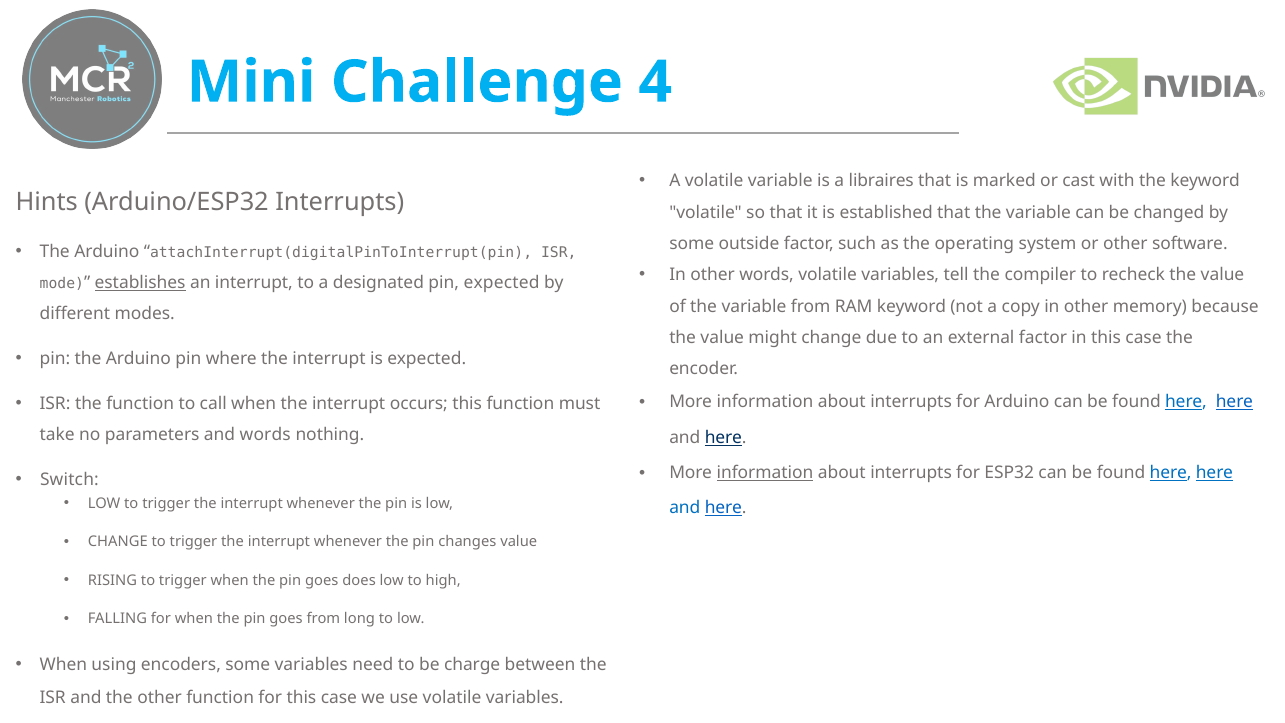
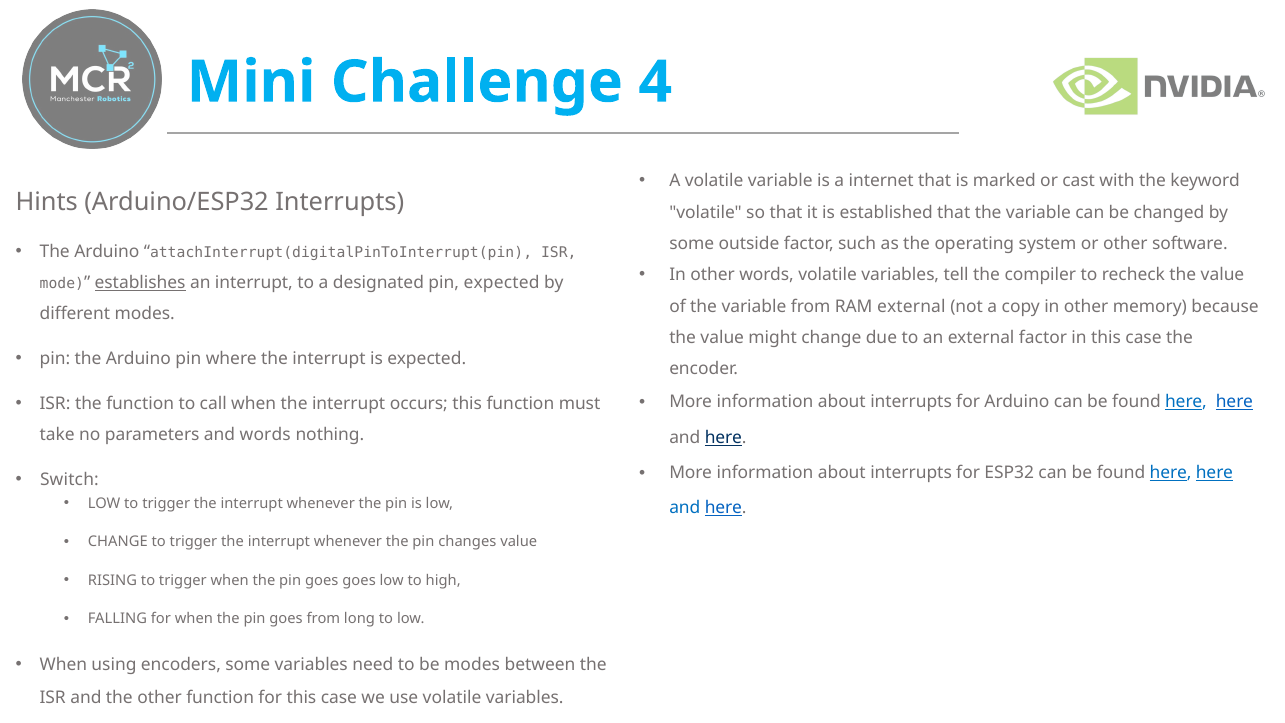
libraires: libraires -> internet (881, 181)
RAM keyword: keyword -> external (911, 306)
information underline: present -> none (765, 473)
goes does: does -> goes (359, 580)
be charge: charge -> modes (472, 664)
